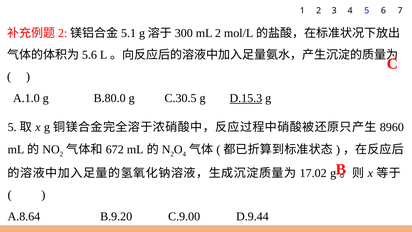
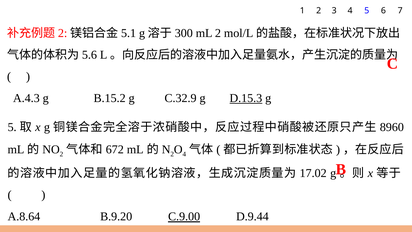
A.1.0: A.1.0 -> A.4.3 (26, 98)
B.80.0: B.80.0 -> B.15.2 (110, 98)
C.30.5: C.30.5 -> C.32.9 (181, 98)
C.9.00 underline: none -> present (184, 216)
